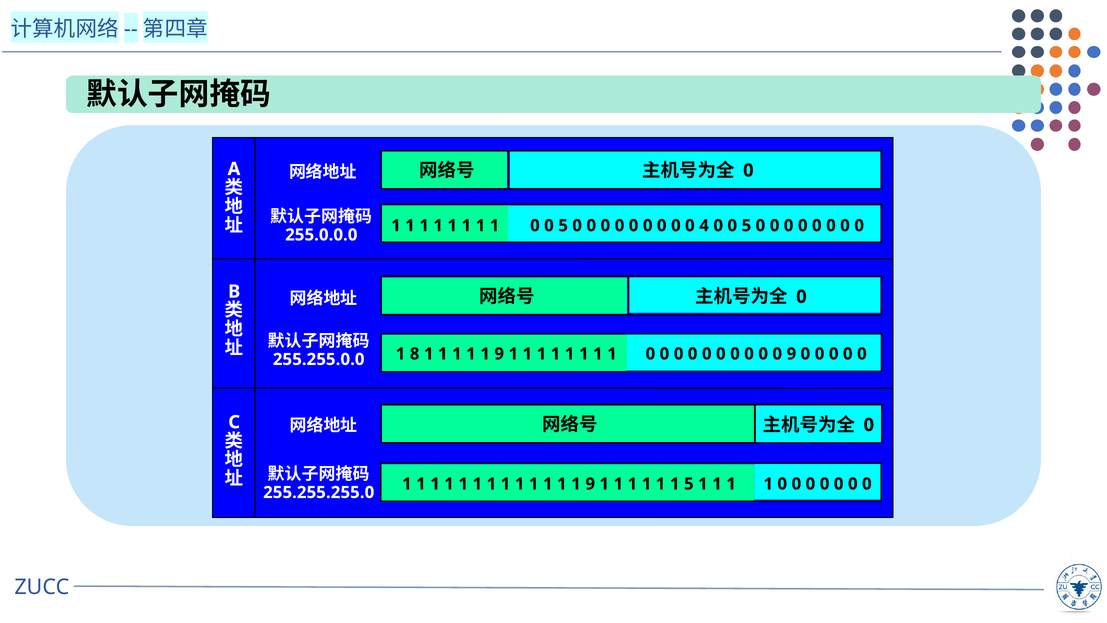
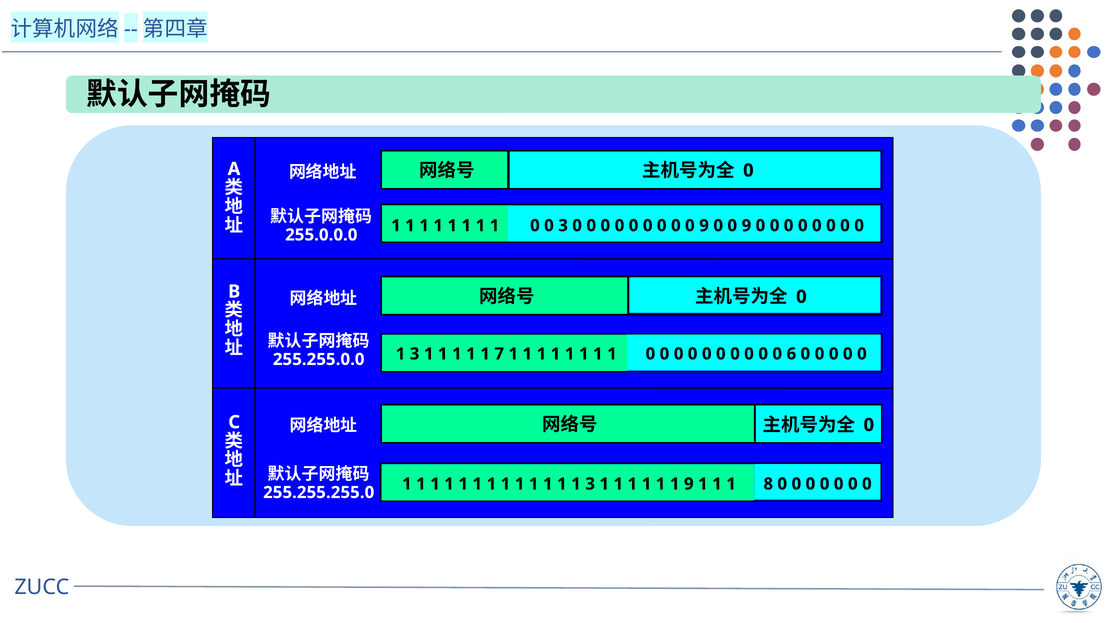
1 0 0 5: 5 -> 3 (563, 226)
0 0 0 4: 4 -> 9 (704, 226)
5: 5 -> 9 (746, 226)
8: 8 -> 3 (415, 354)
9: 9 -> 7 (499, 354)
0 9: 9 -> 6 (791, 354)
9: 9 -> 3 (590, 484)
1 5: 5 -> 9 (689, 484)
1: 1 -> 8 (768, 484)
